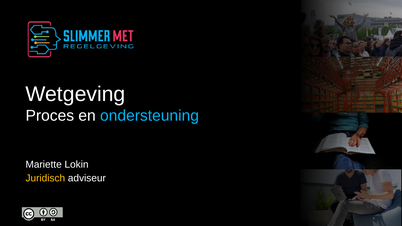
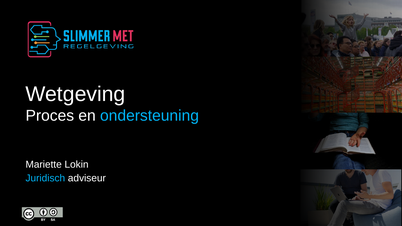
Juridisch colour: yellow -> light blue (45, 178)
